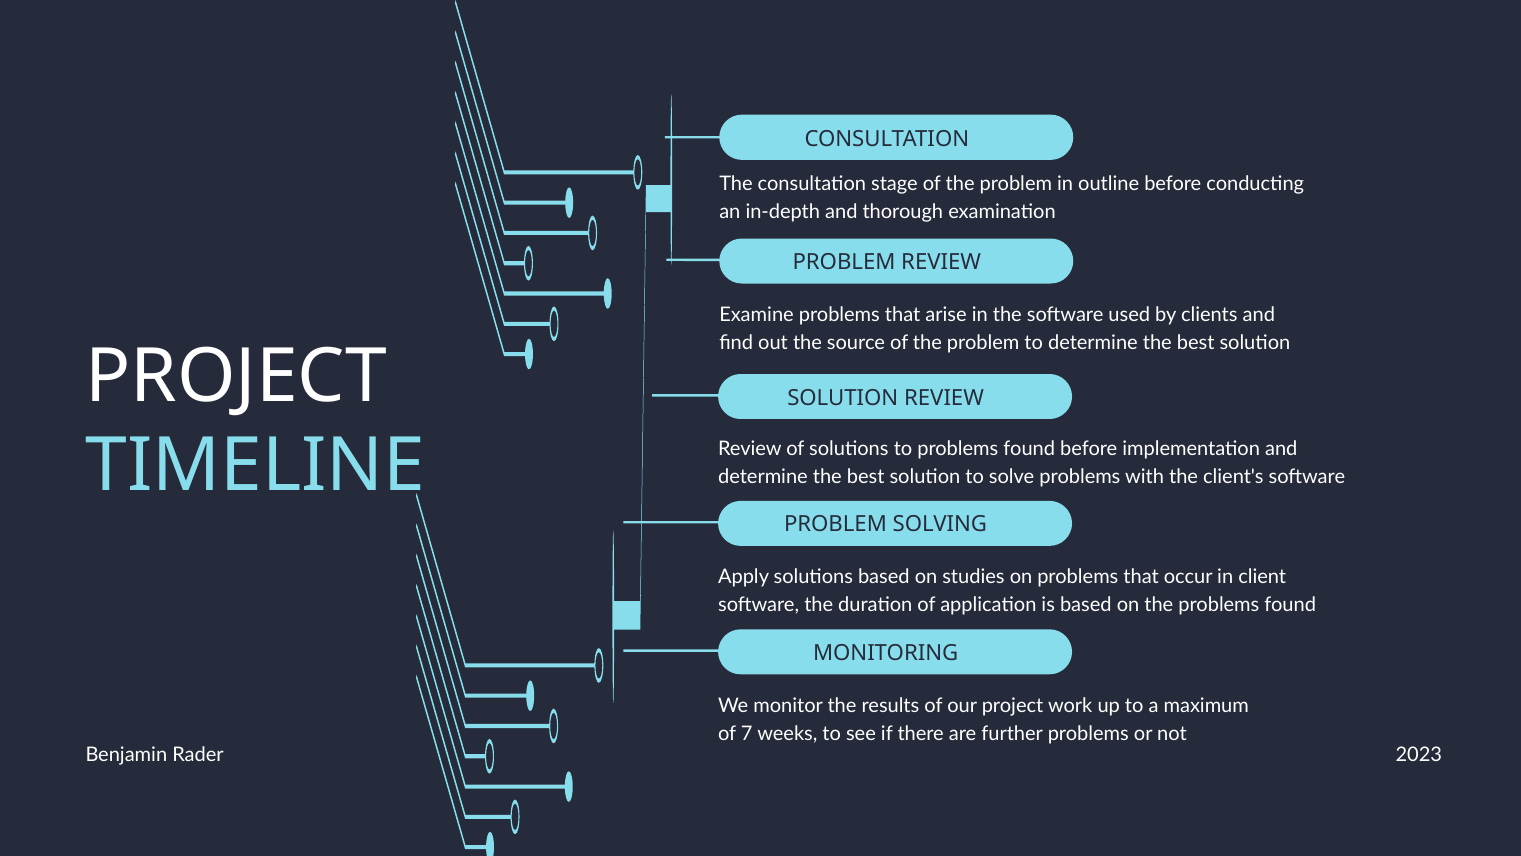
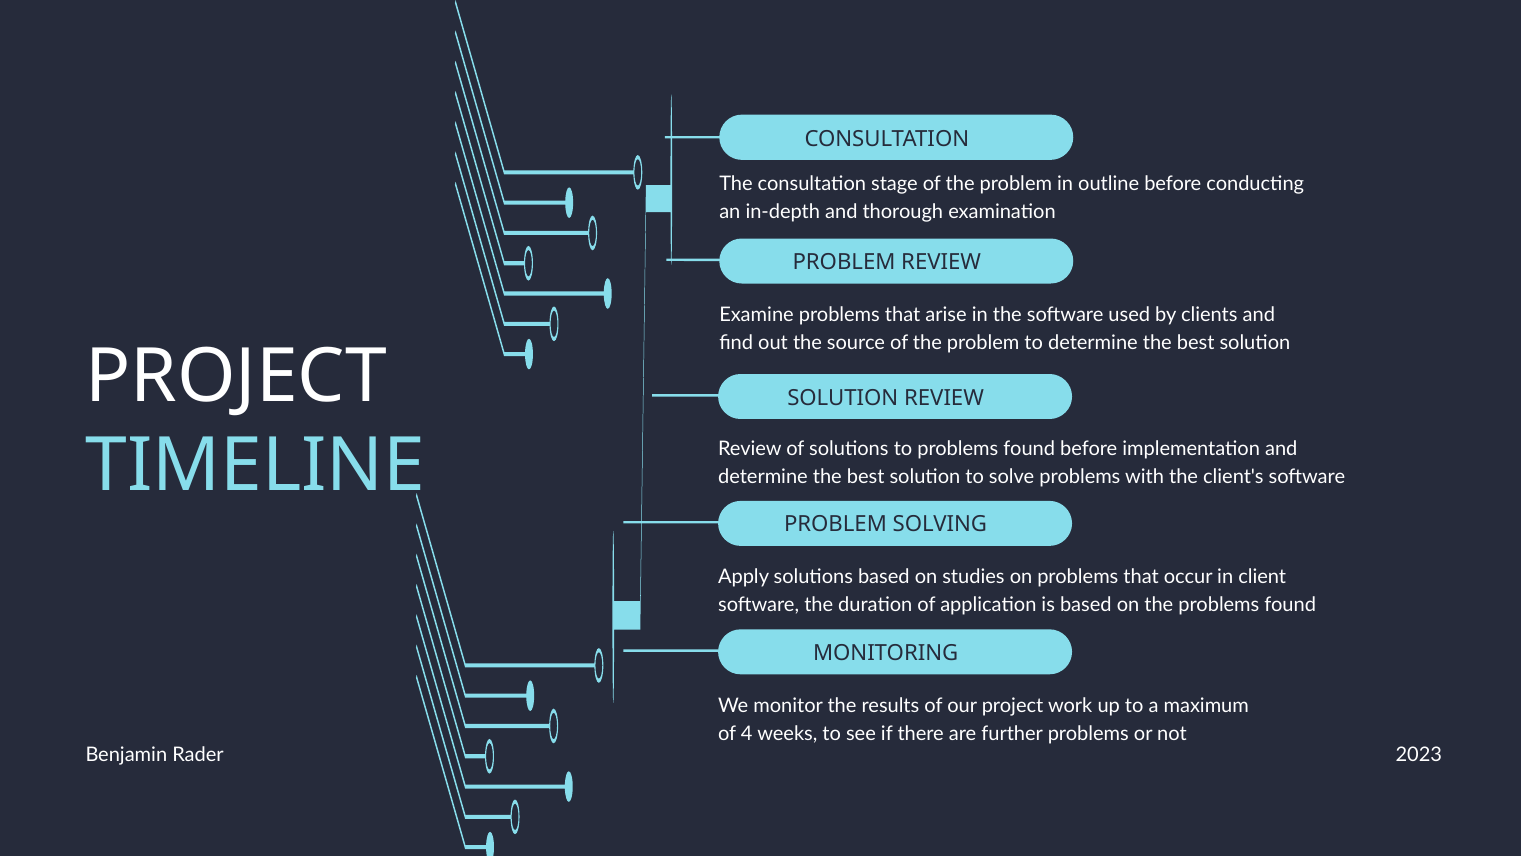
7: 7 -> 4 (747, 733)
